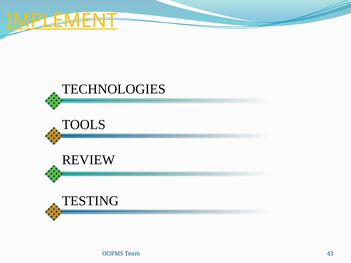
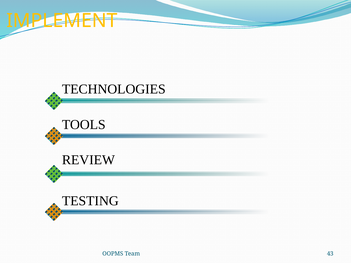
IMPLEMENT underline: present -> none (62, 21)
